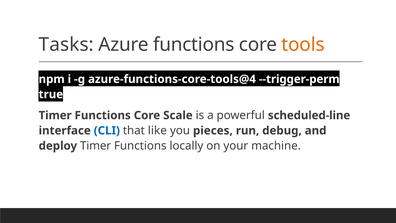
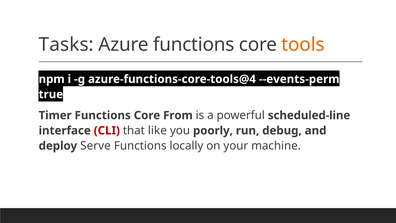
--trigger-perm: --trigger-perm -> --events-perm (299, 79)
Scale: Scale -> From (178, 115)
CLI colour: blue -> red (107, 130)
pieces: pieces -> poorly (213, 130)
deploy Timer: Timer -> Serve (95, 146)
